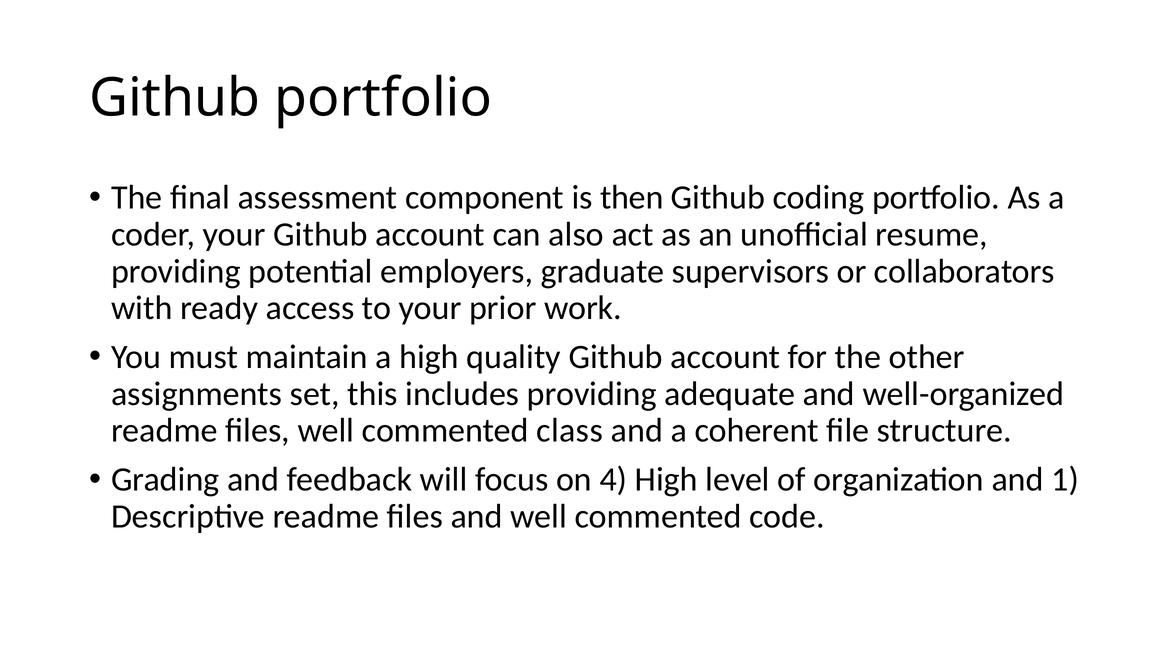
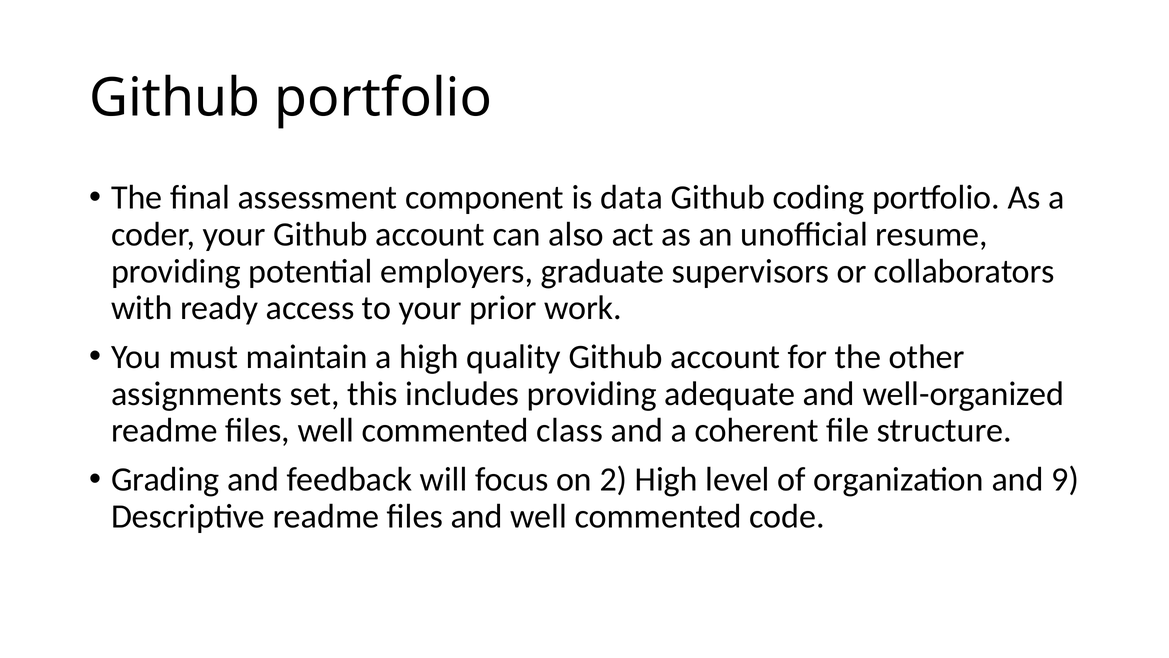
then: then -> data (632, 198)
4: 4 -> 2 (613, 479)
1: 1 -> 9 (1065, 479)
